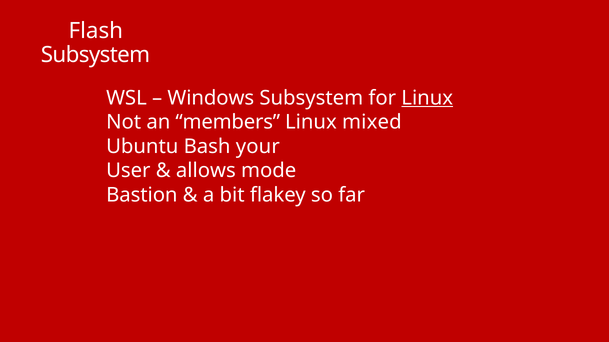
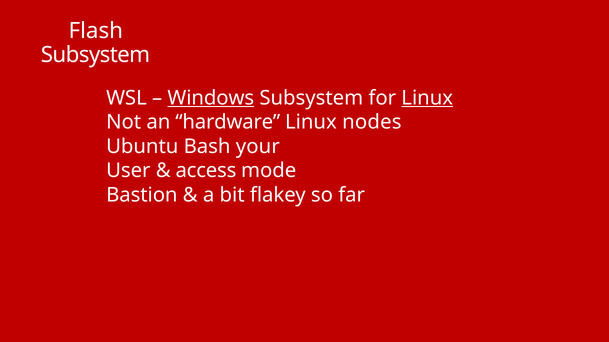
Windows underline: none -> present (211, 98)
members: members -> hardware (228, 122)
mixed: mixed -> nodes (372, 122)
allows: allows -> access (206, 171)
